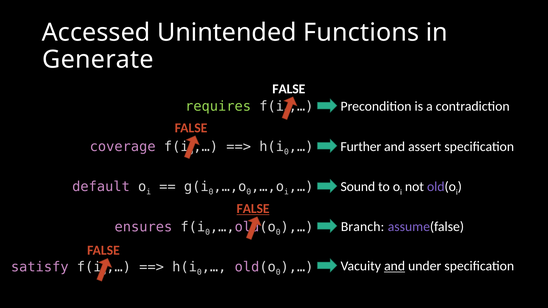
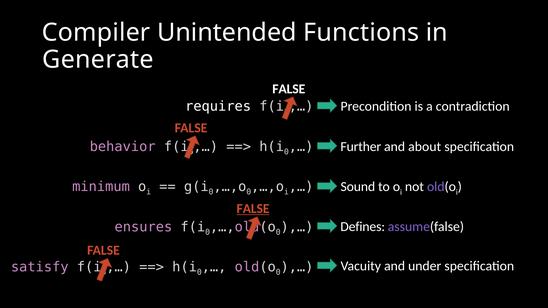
Accessed: Accessed -> Compiler (96, 32)
requires colour: light green -> white (218, 106)
coverage: coverage -> behavior (123, 147)
assert: assert -> about (425, 147)
default: default -> minimum (101, 187)
Branch: Branch -> Defines (363, 227)
and underline: present -> none (395, 266)
